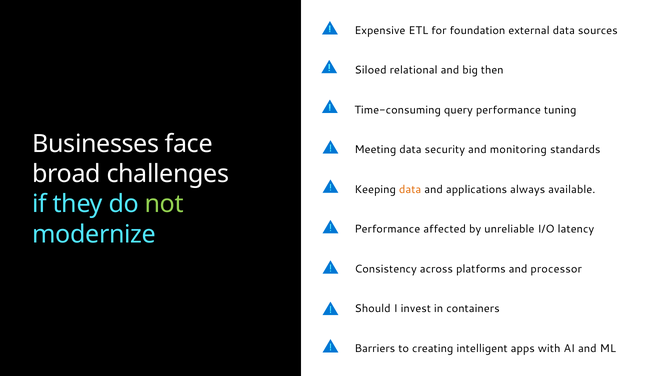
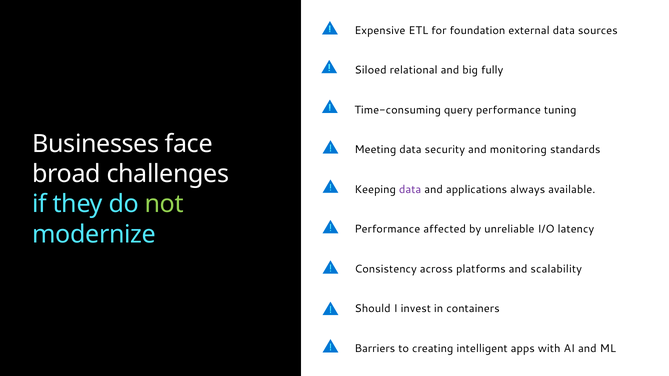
then: then -> fully (492, 70)
data colour: orange -> purple (410, 190)
processor: processor -> scalability (556, 269)
